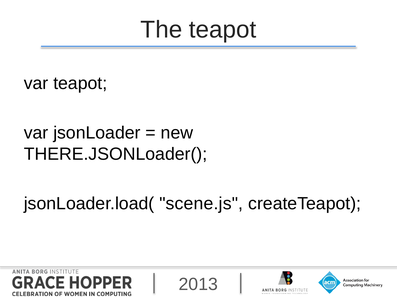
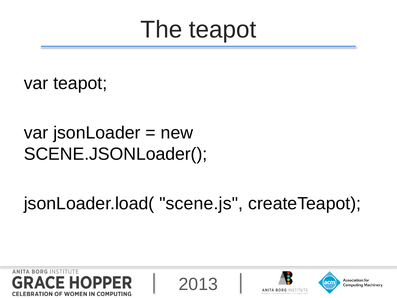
THERE.JSONLoader(: THERE.JSONLoader( -> SCENE.JSONLoader( (116, 154)
